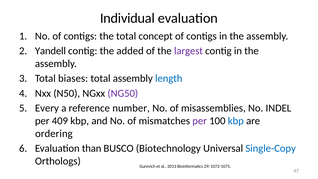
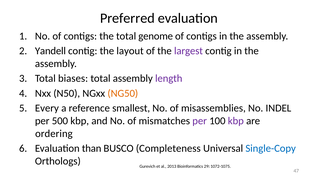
Individual: Individual -> Preferred (127, 18)
concept: concept -> genome (156, 36)
added: added -> layout (130, 51)
length colour: blue -> purple (169, 78)
NG50 colour: purple -> orange (123, 93)
number: number -> smallest (131, 108)
409: 409 -> 500 (60, 121)
kbp colour: blue -> purple (236, 121)
Biotechnology: Biotechnology -> Completeness (168, 148)
